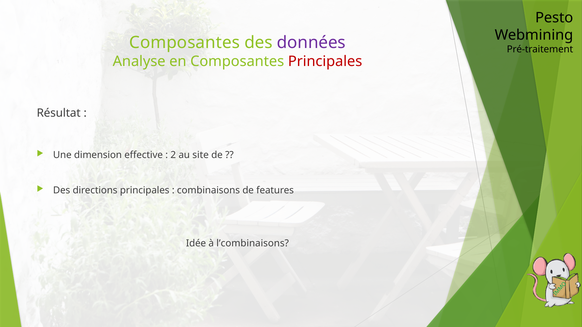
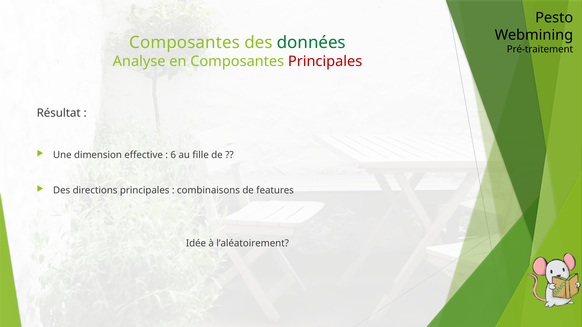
données colour: purple -> green (311, 43)
2: 2 -> 6 (173, 155)
site: site -> fille (201, 155)
l’combinaisons: l’combinaisons -> l’aléatoirement (253, 244)
